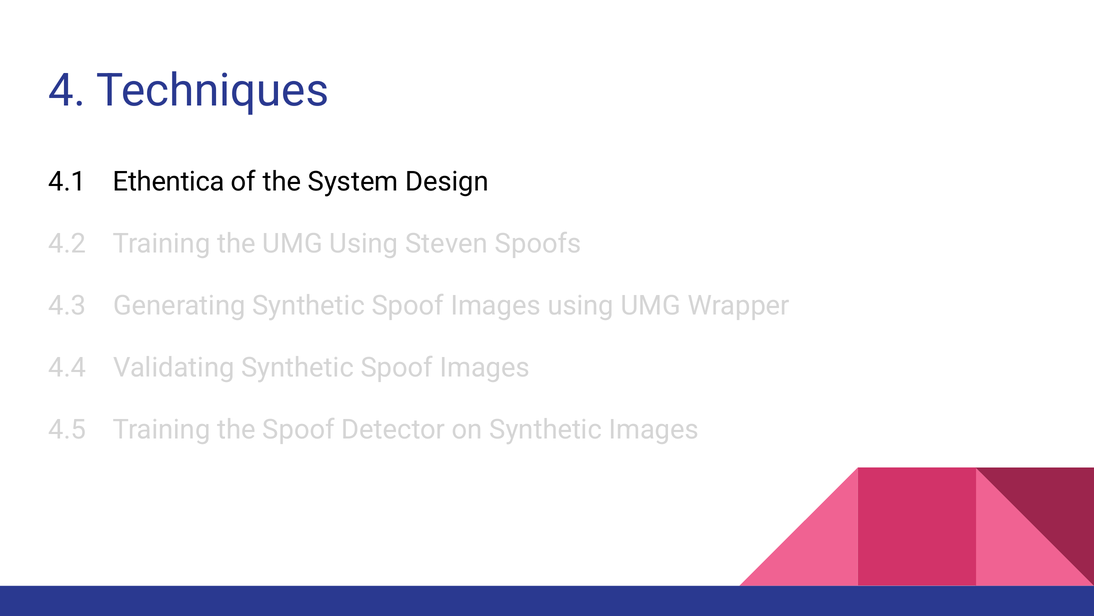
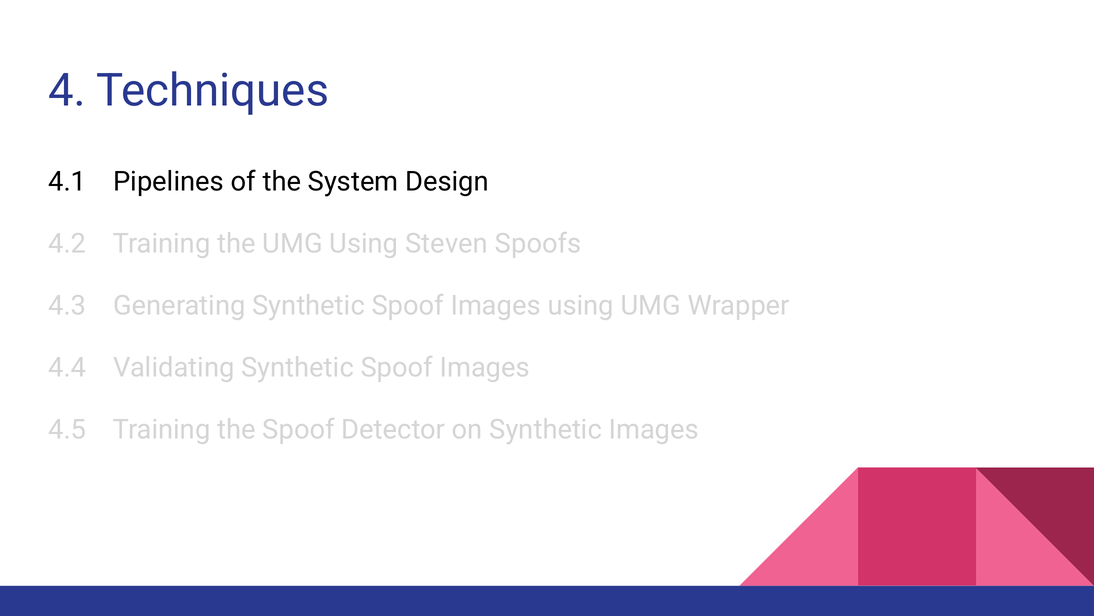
Ethentica: Ethentica -> Pipelines (169, 181)
